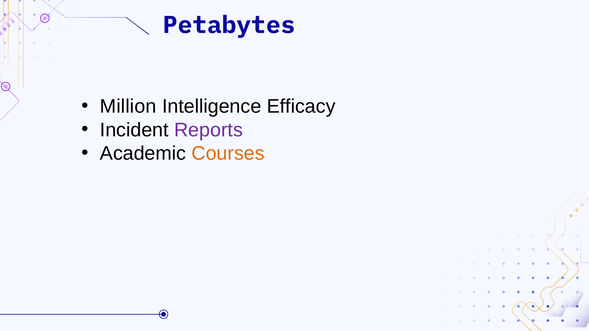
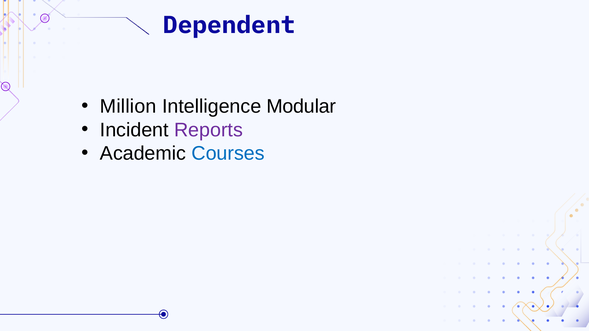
Petabytes: Petabytes -> Dependent (229, 25)
Efficacy: Efficacy -> Modular (301, 106)
Courses colour: orange -> blue (228, 154)
